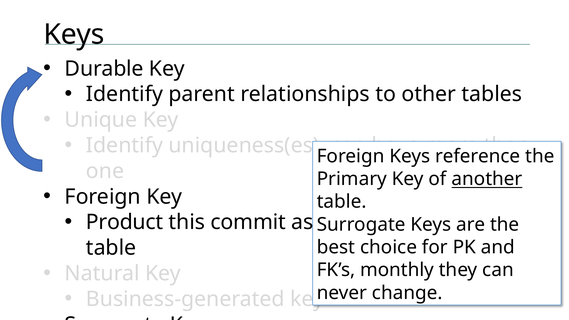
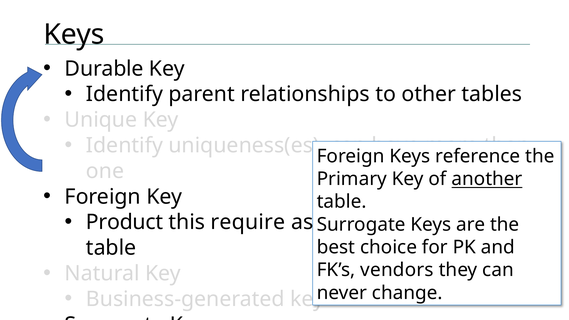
commit: commit -> require (248, 222)
monthly: monthly -> vendors (397, 270)
